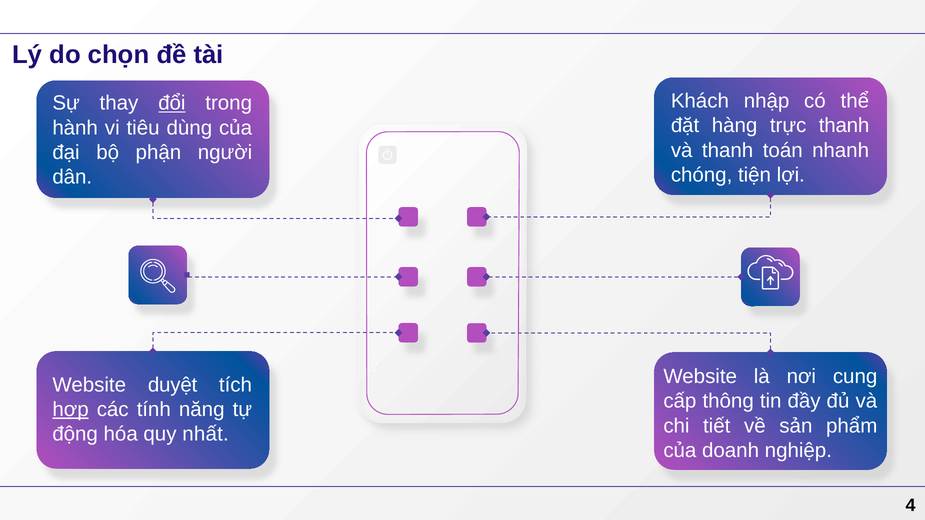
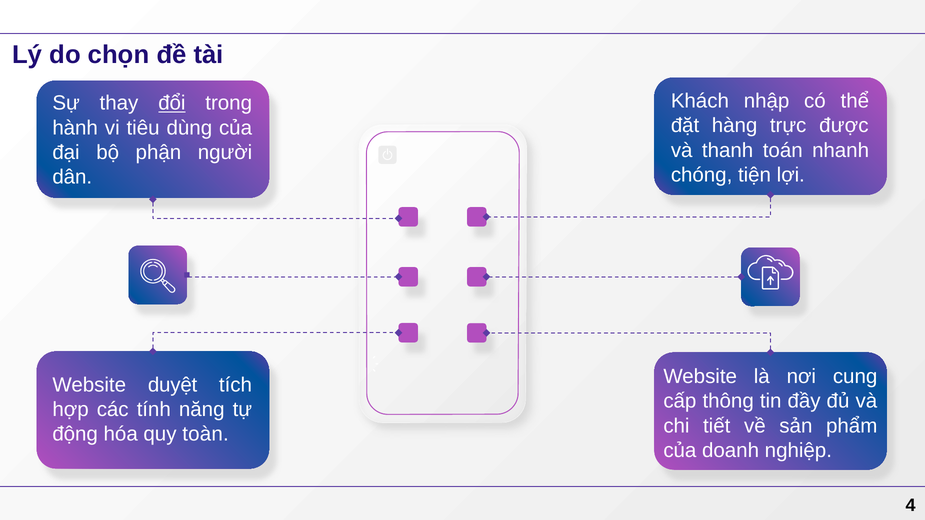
trực thanh: thanh -> được (844, 126)
hợp underline: present -> none (71, 410)
nhất: nhất -> toàn (205, 434)
